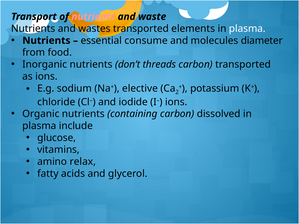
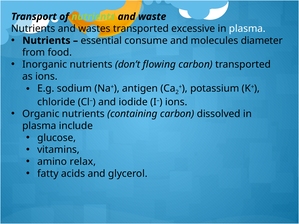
nutrients colour: pink -> light green (93, 17)
elements: elements -> excessive (193, 29)
threads: threads -> flowing (159, 65)
elective: elective -> antigen (140, 88)
